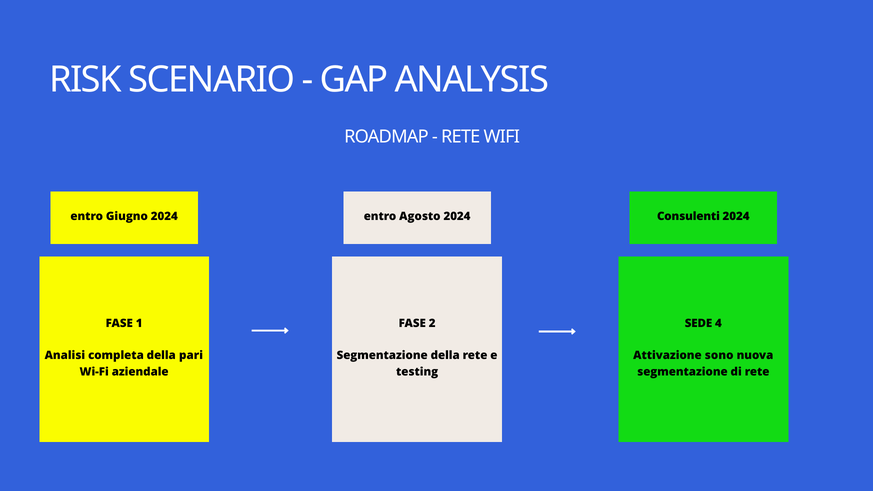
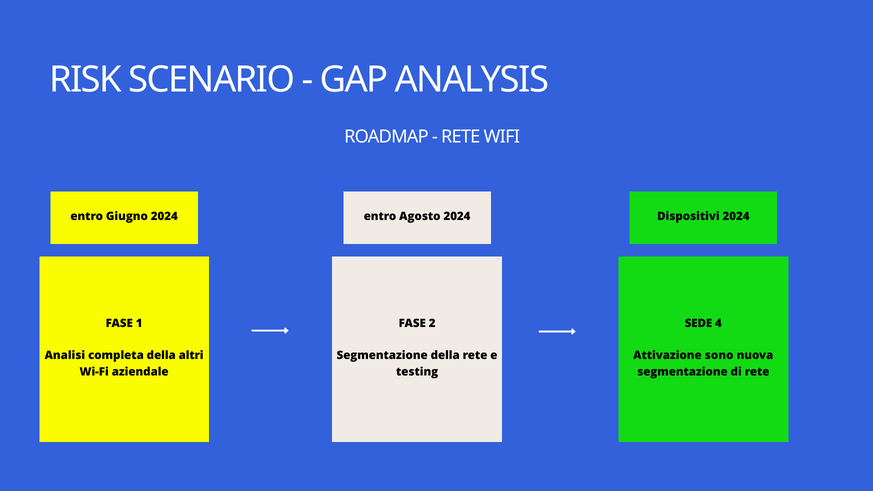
Consulenti: Consulenti -> Dispositivi (688, 216)
pari: pari -> altri (191, 356)
